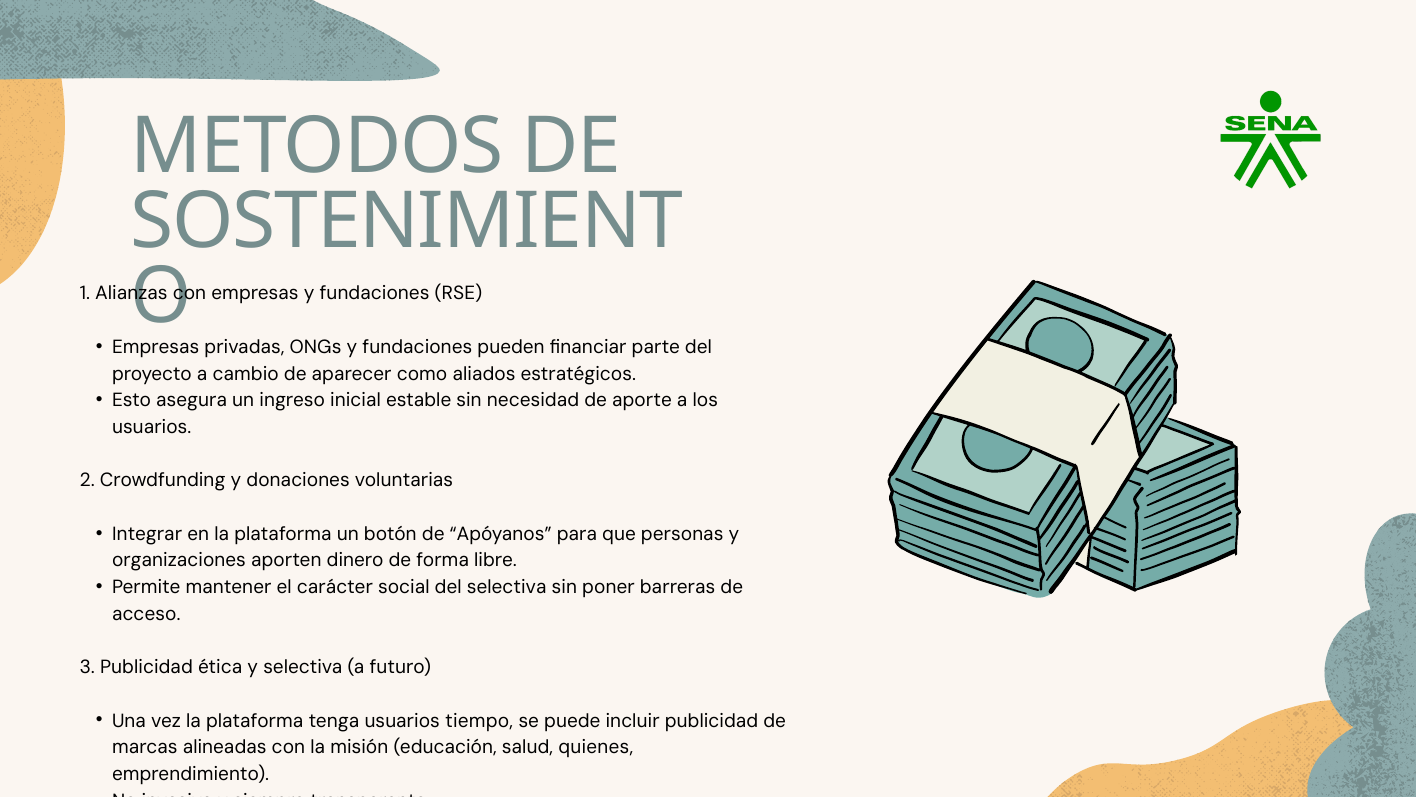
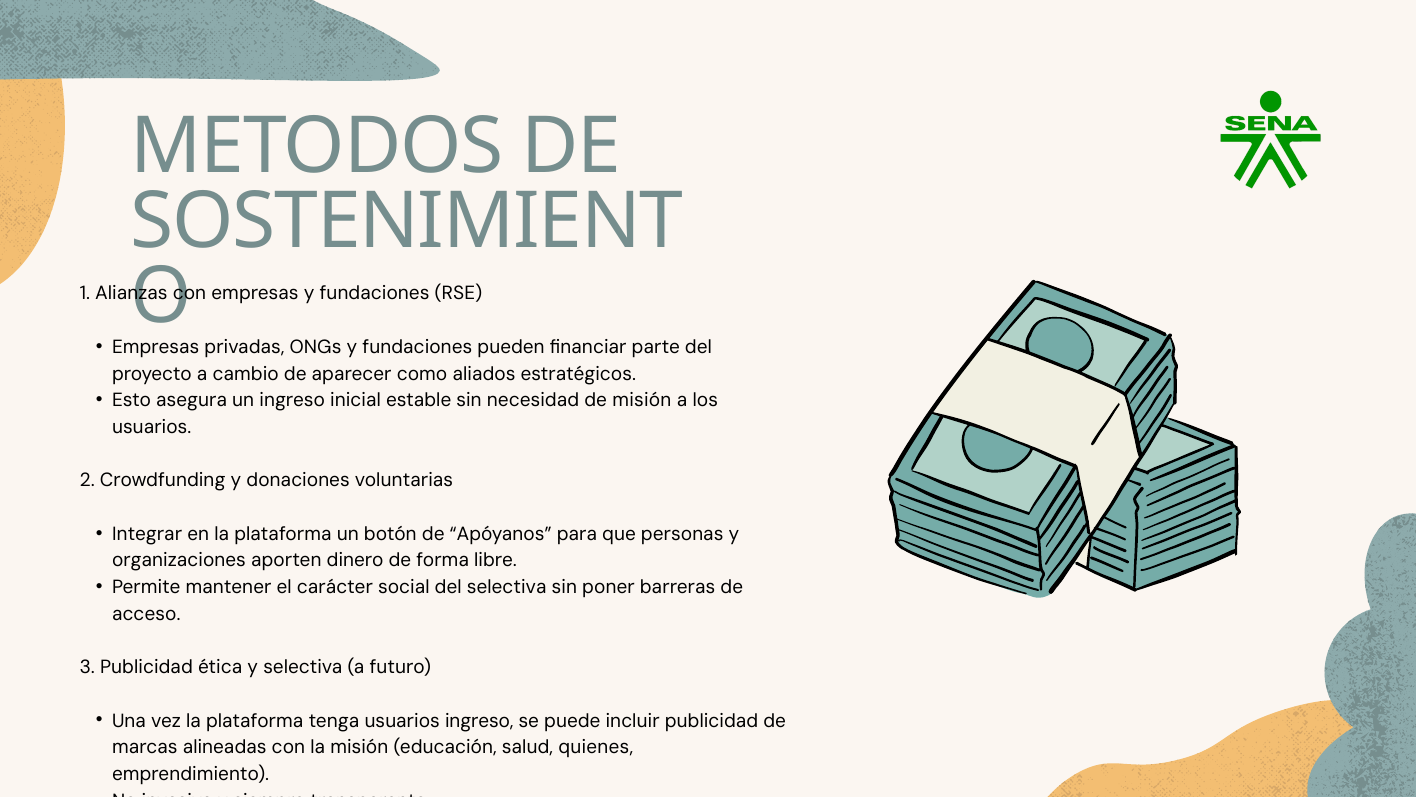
de aporte: aporte -> misión (642, 400)
usuarios tiempo: tiempo -> ingreso (479, 720)
